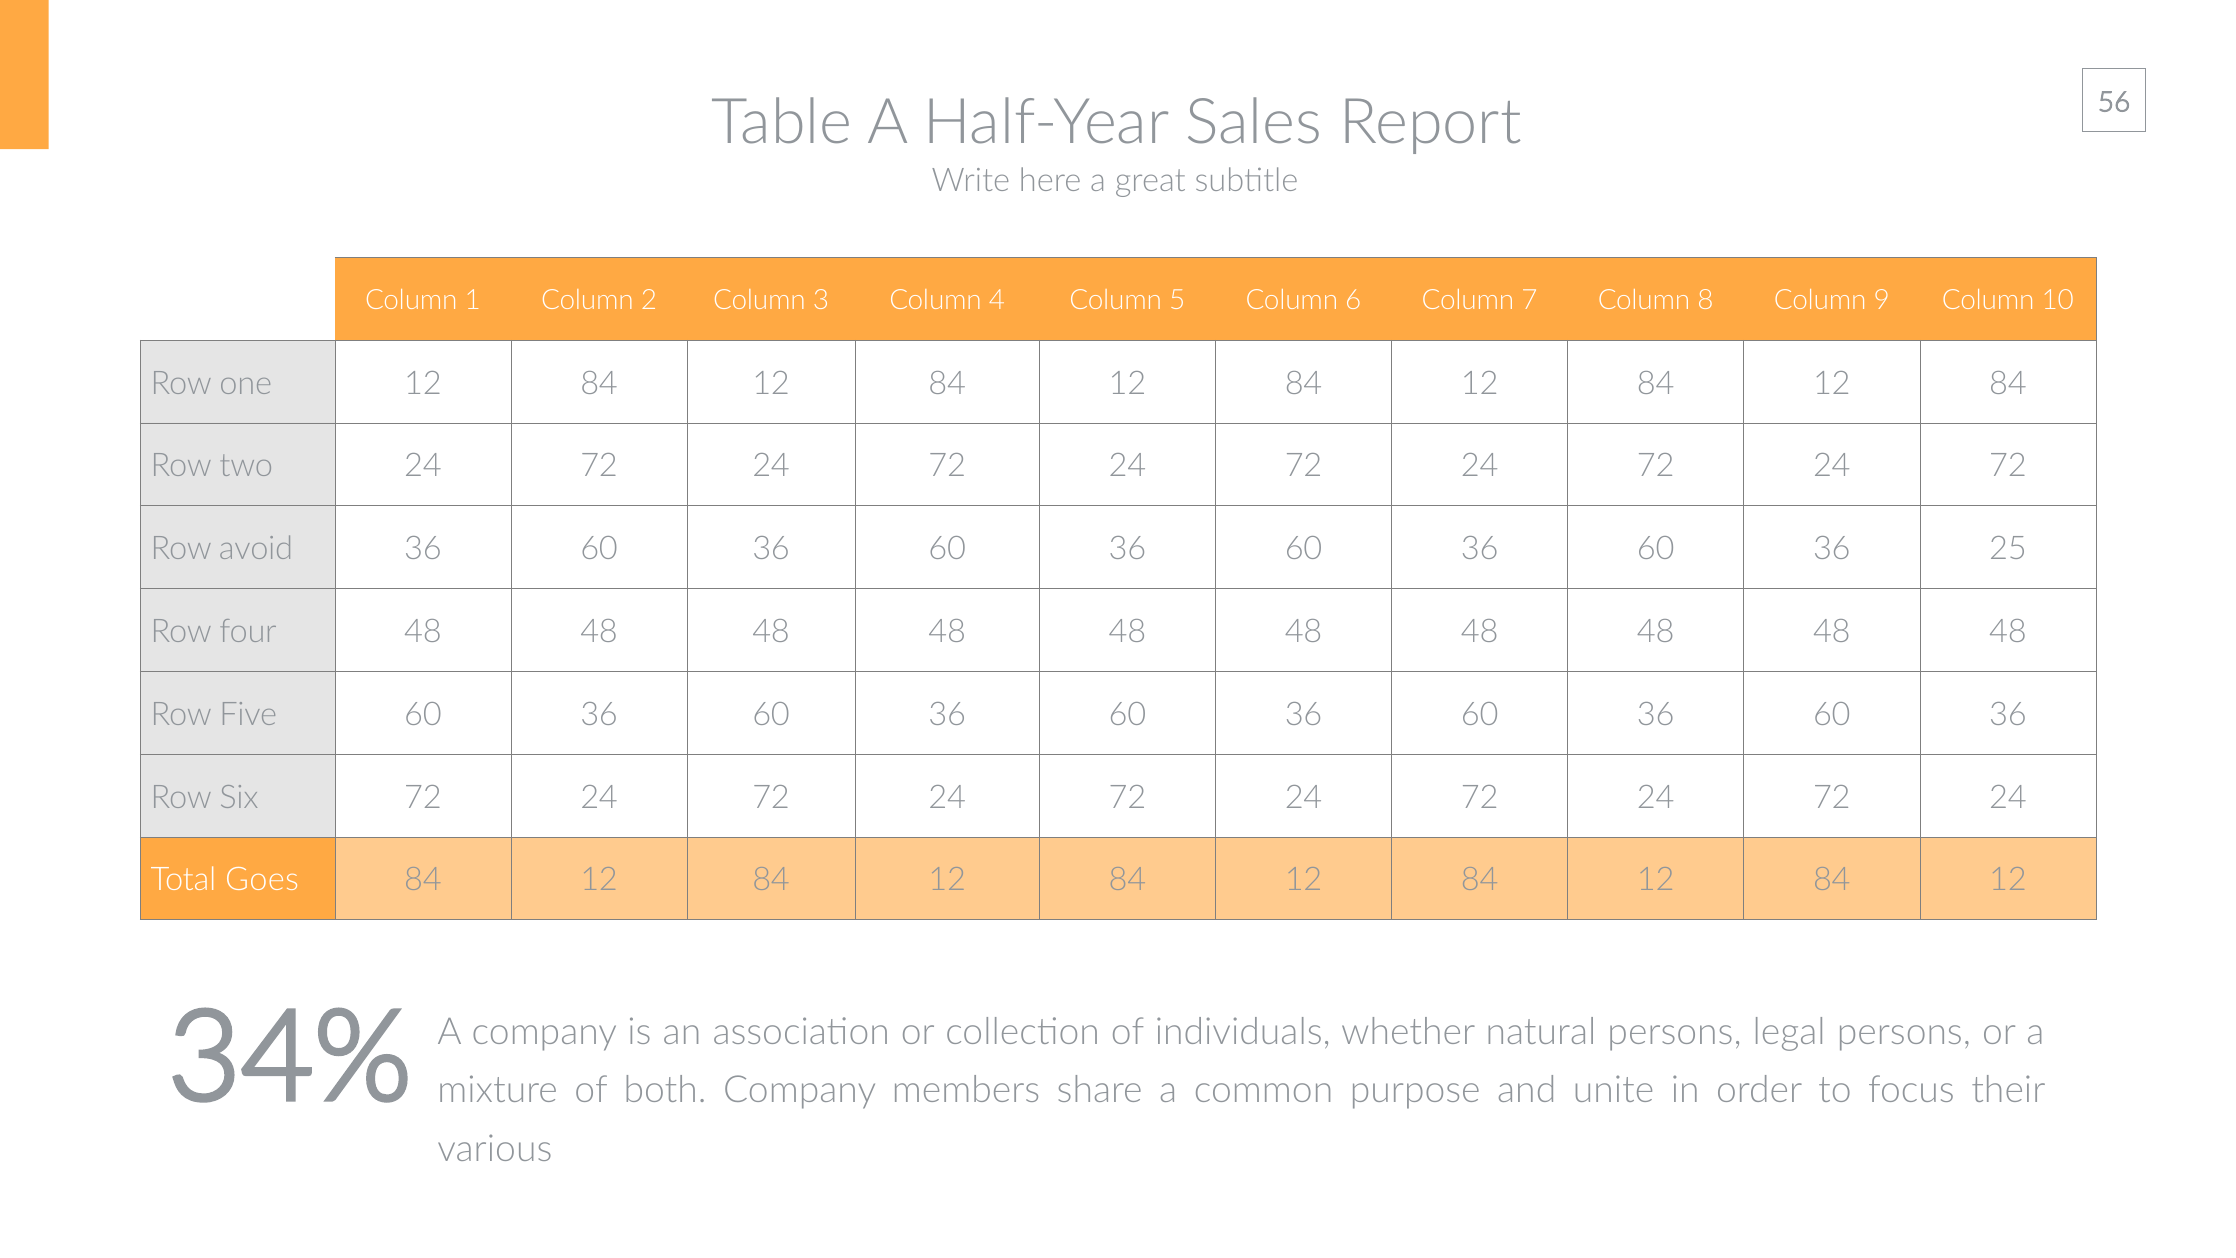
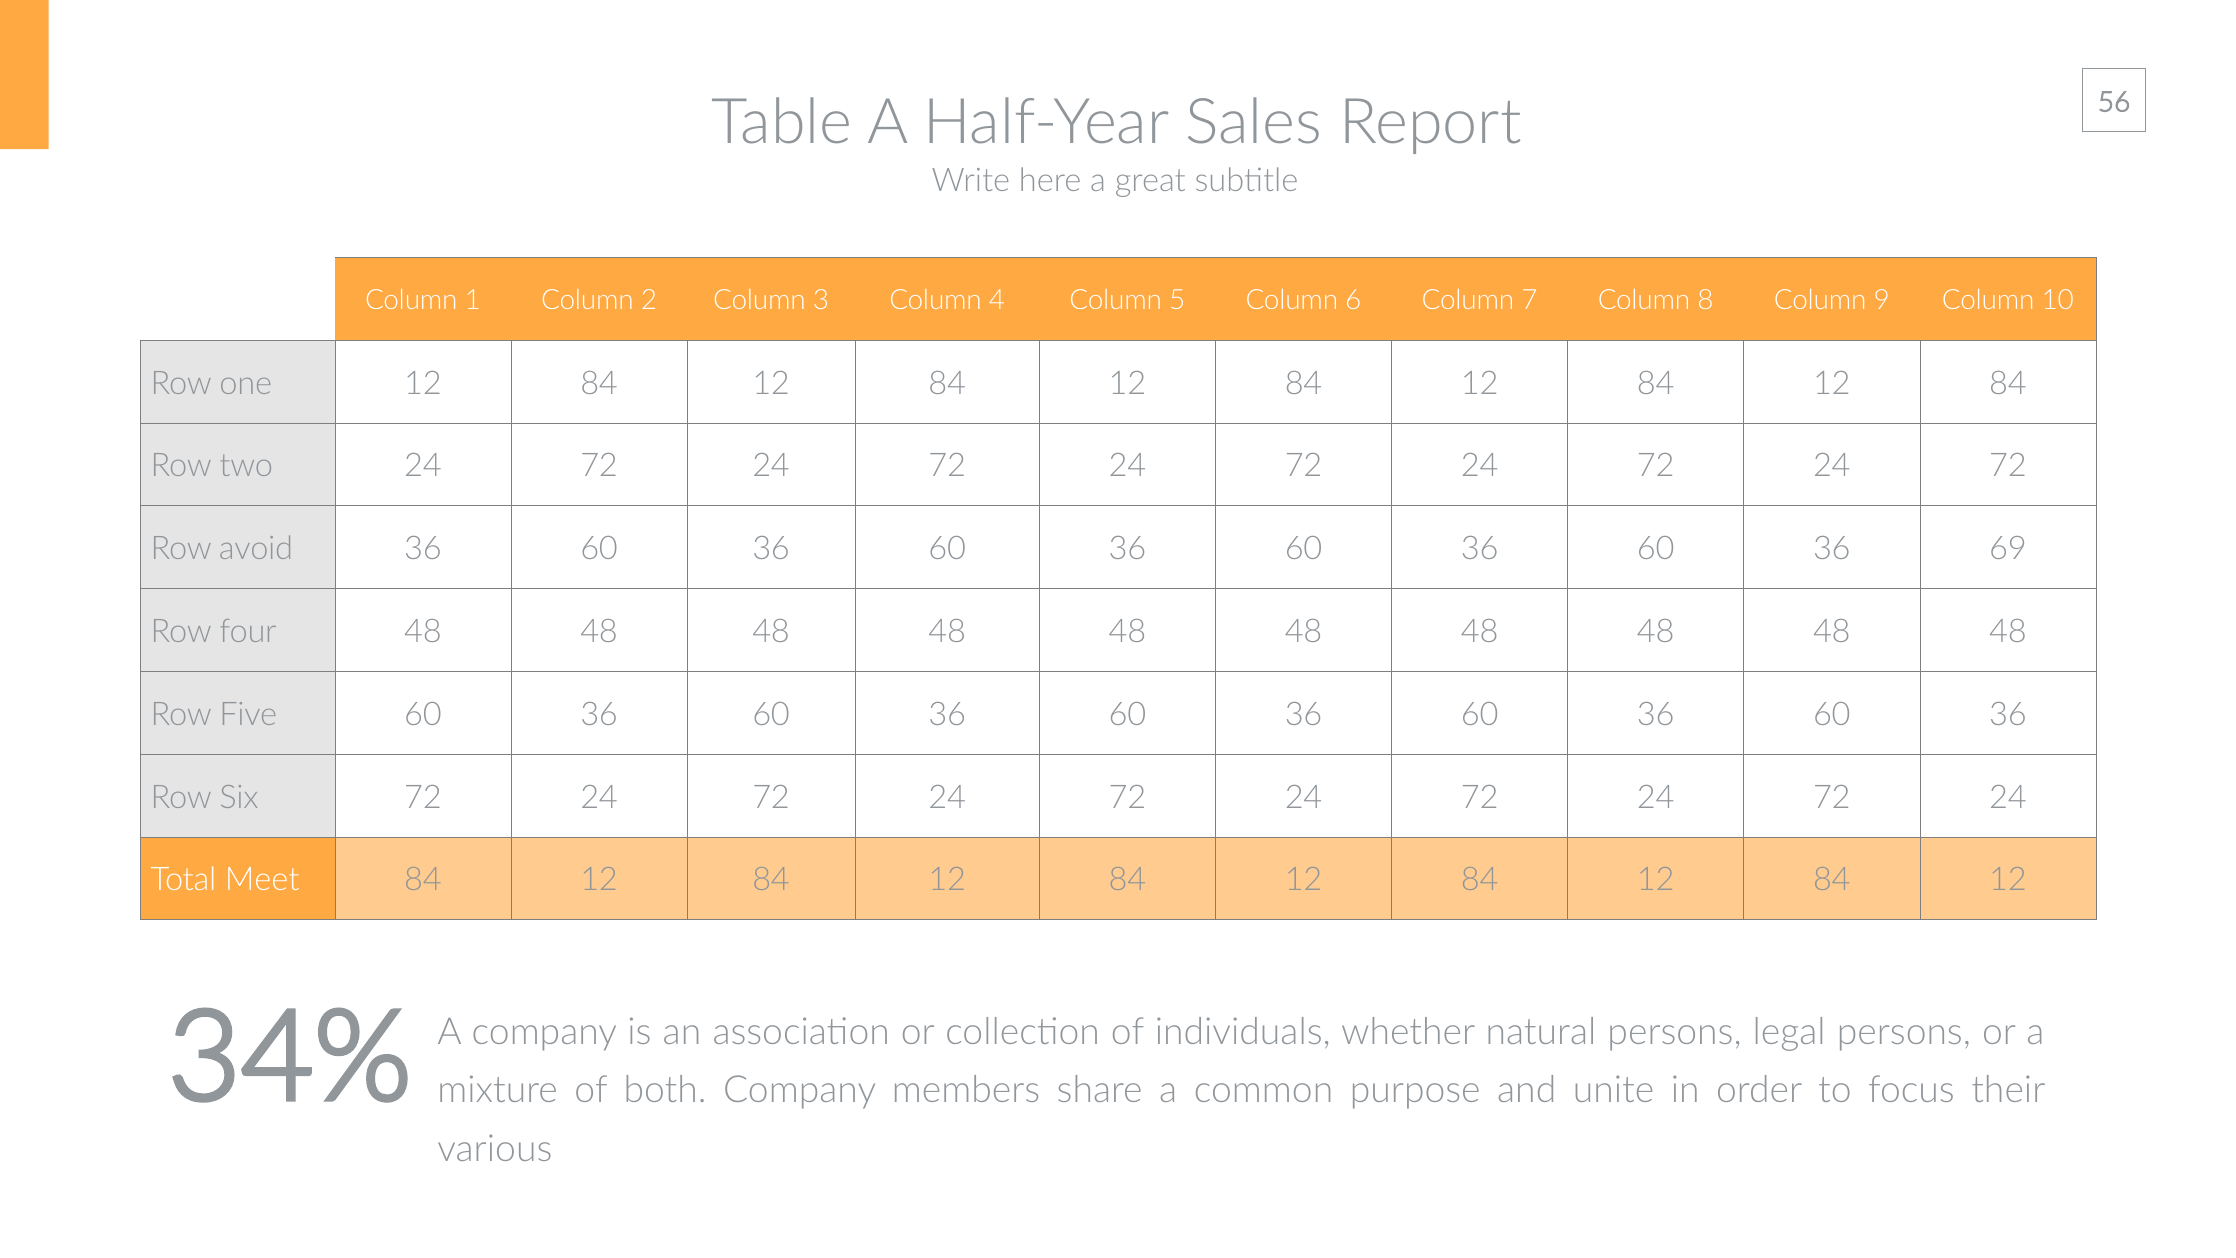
25: 25 -> 69 (2008, 549)
Goes: Goes -> Meet (262, 880)
